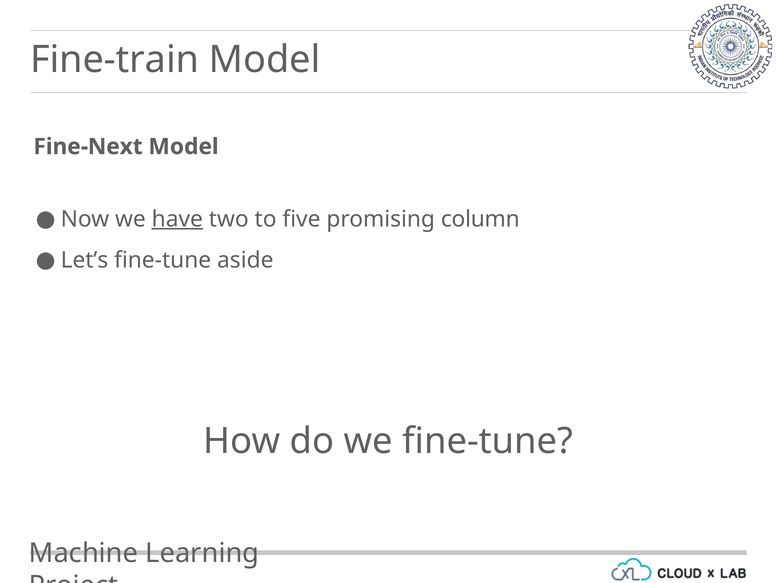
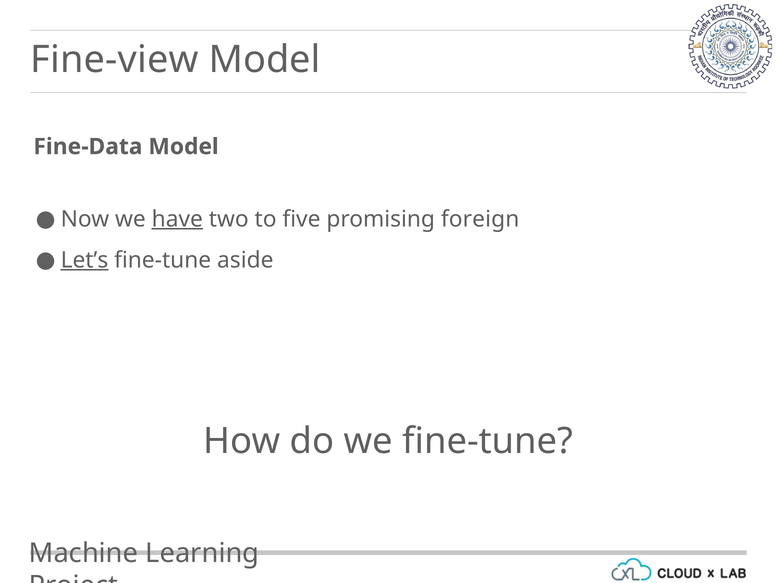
Fine-train: Fine-train -> Fine-view (115, 60)
Fine-Next: Fine-Next -> Fine-Data (88, 147)
column: column -> foreign (480, 219)
Let’s underline: none -> present (85, 260)
